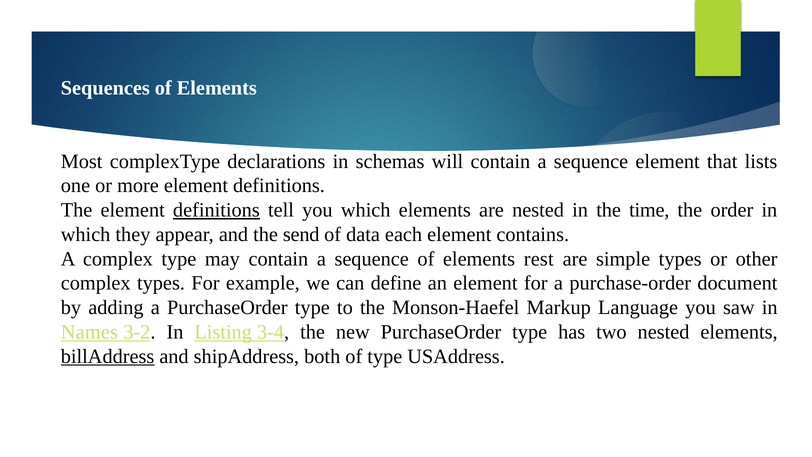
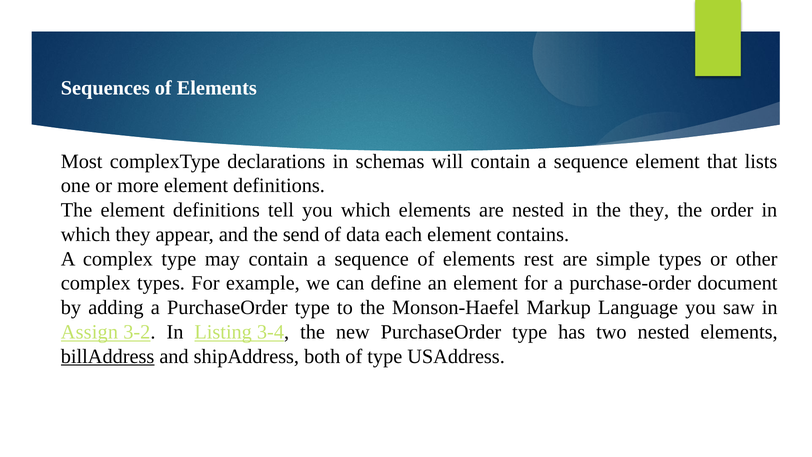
definitions underline: present -> none (216, 210)
the time: time -> they (649, 210)
Names: Names -> Assign (89, 332)
